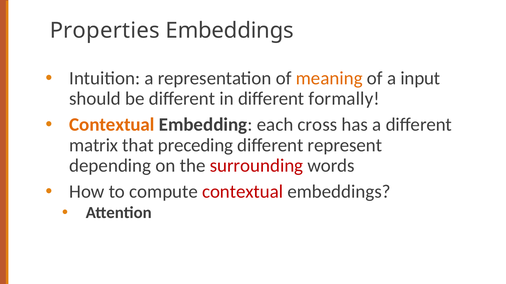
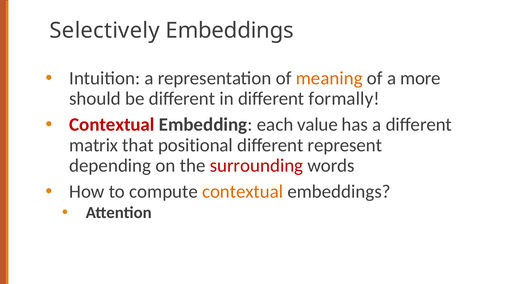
Properties: Properties -> Selectively (105, 31)
input: input -> more (420, 78)
Contextual colour: orange -> red (112, 125)
cross: cross -> value (318, 125)
preceding: preceding -> positional (195, 145)
contextual colour: red -> orange (243, 192)
